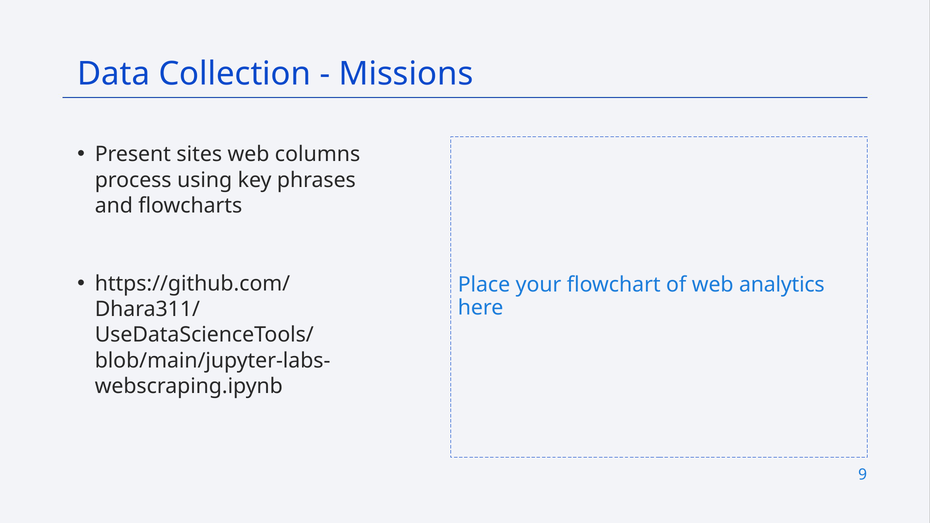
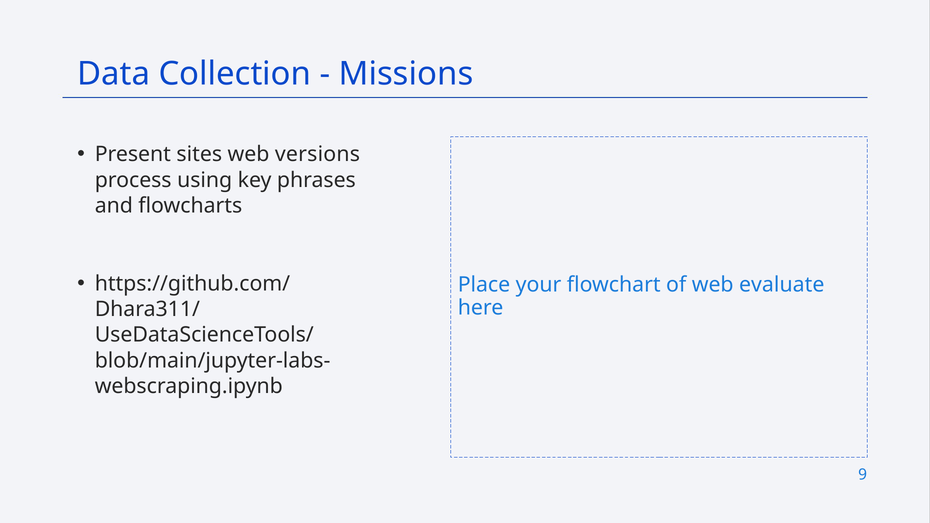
columns: columns -> versions (318, 154)
analytics: analytics -> evaluate (782, 285)
